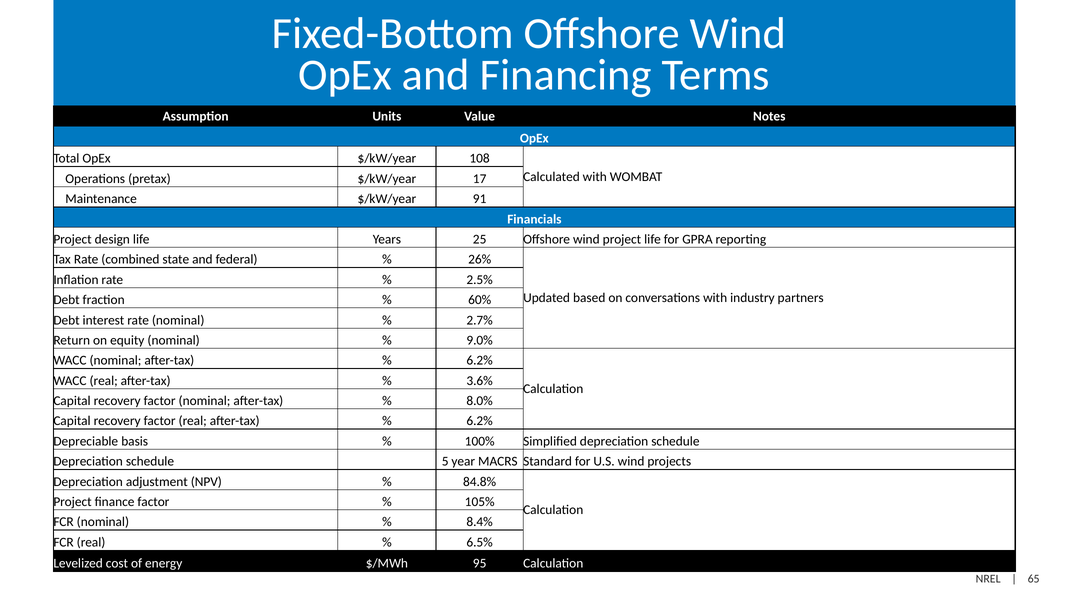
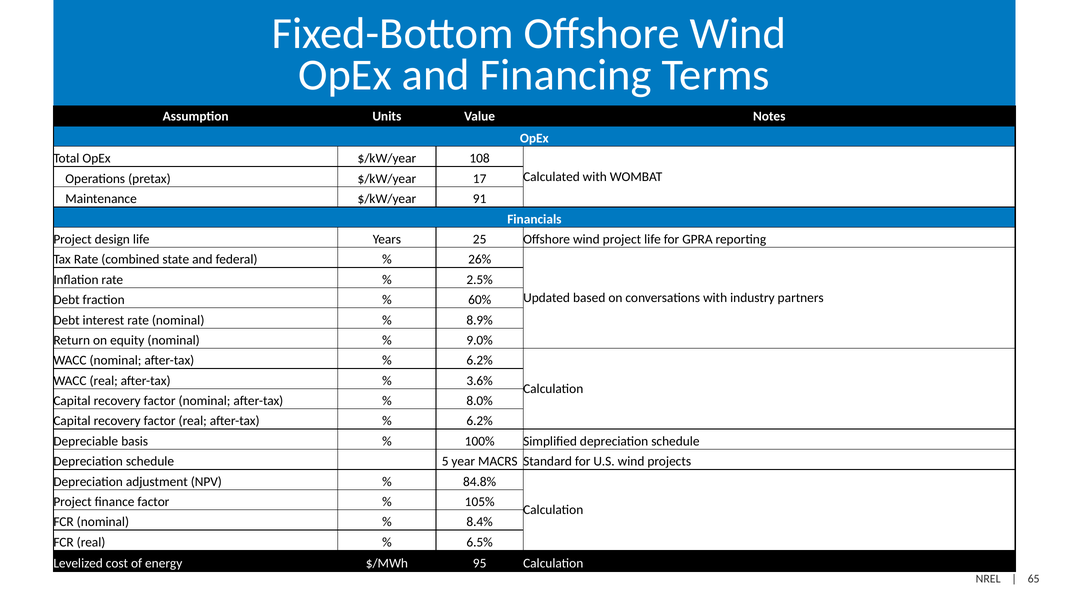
2.7%: 2.7% -> 8.9% (480, 320)
